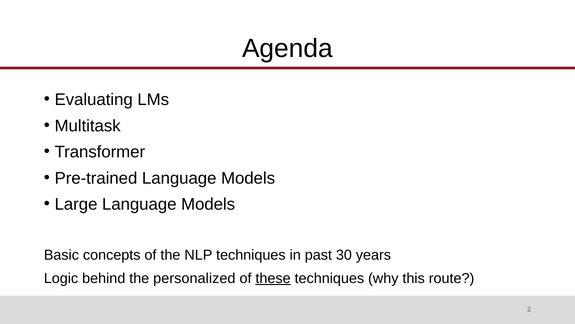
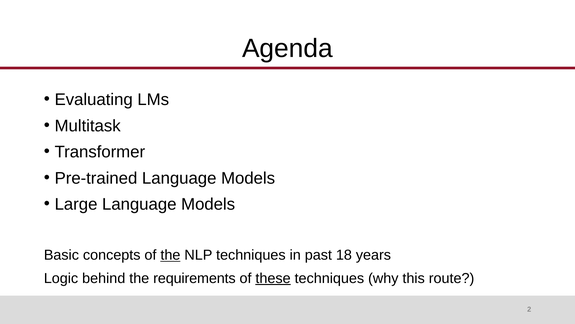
the underline: none -> present (170, 255)
30: 30 -> 18 (344, 255)
personalized: personalized -> requirements (194, 278)
